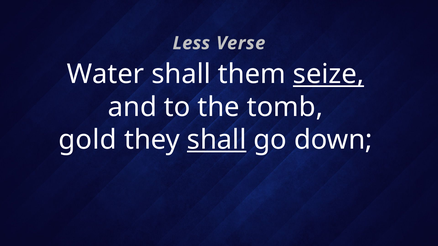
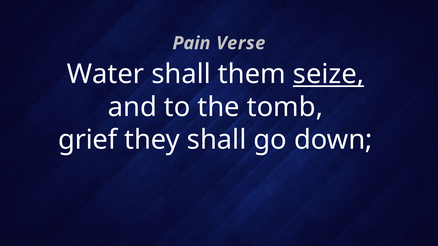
Less: Less -> Pain (191, 43)
gold: gold -> grief (88, 140)
shall underline: present -> none (217, 140)
